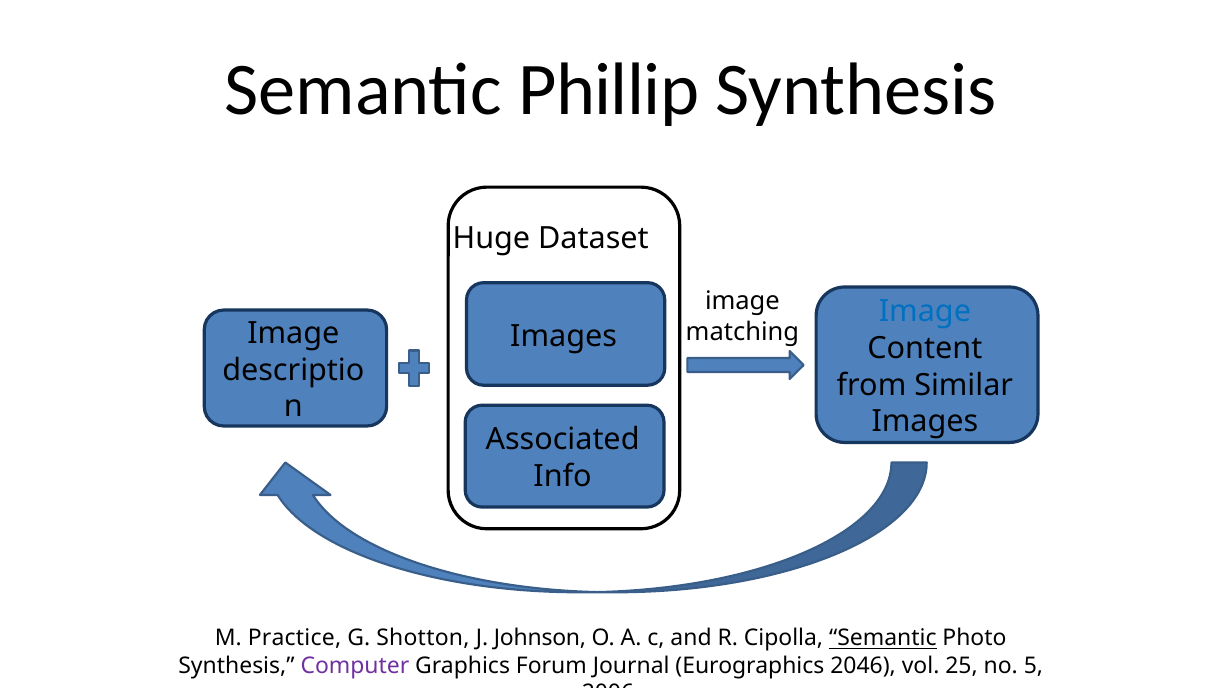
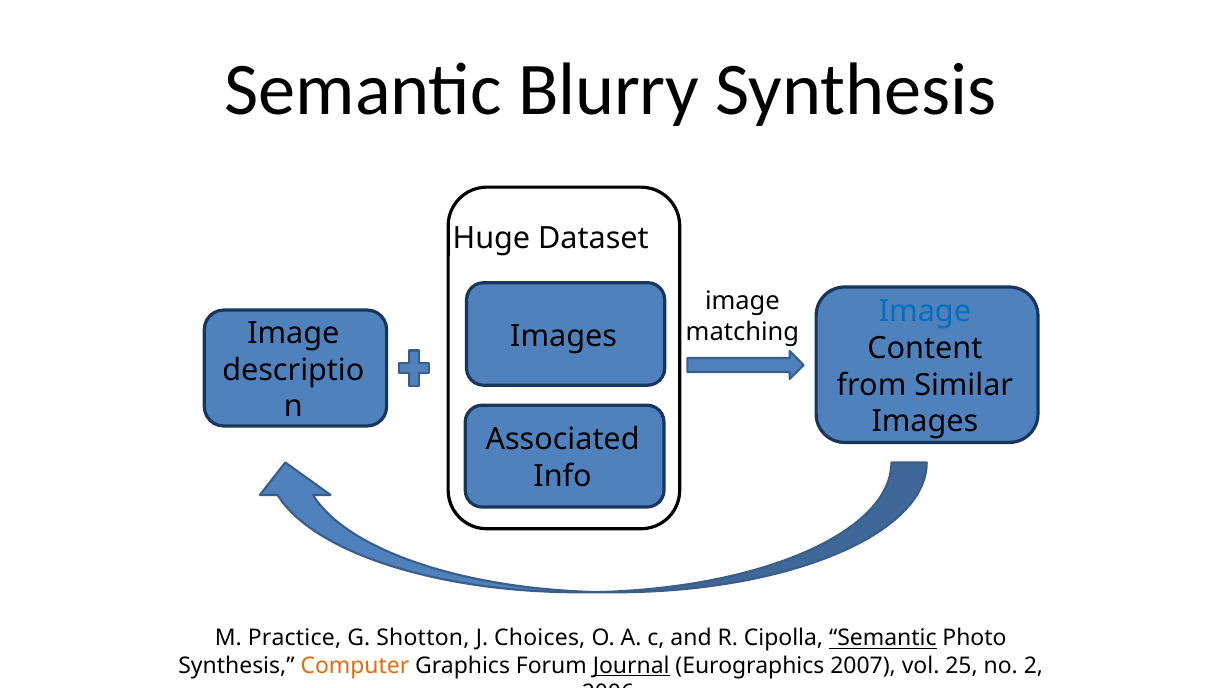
Phillip: Phillip -> Blurry (609, 90)
Johnson: Johnson -> Choices (540, 639)
Computer colour: purple -> orange (355, 666)
Journal underline: none -> present (631, 666)
2046: 2046 -> 2007 (863, 666)
5: 5 -> 2 (1033, 666)
